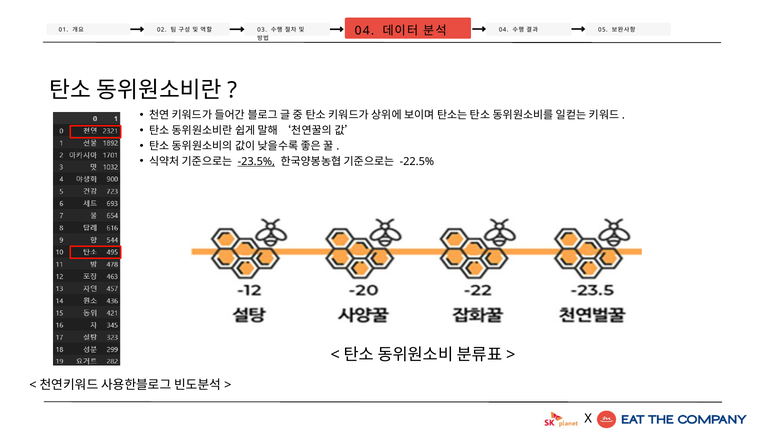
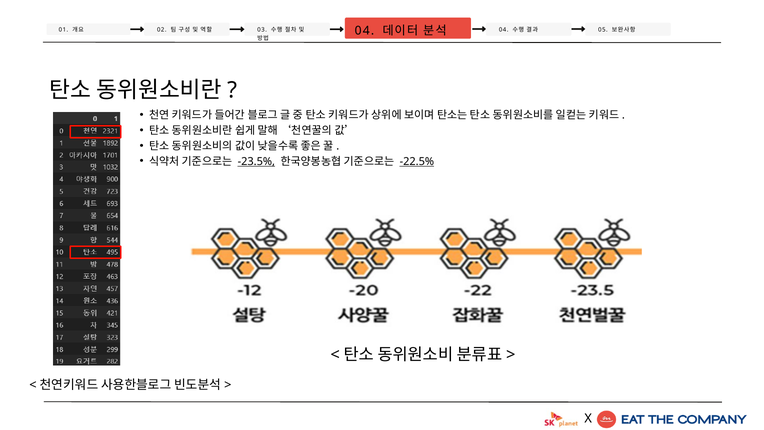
-22.5% underline: none -> present (417, 161)
